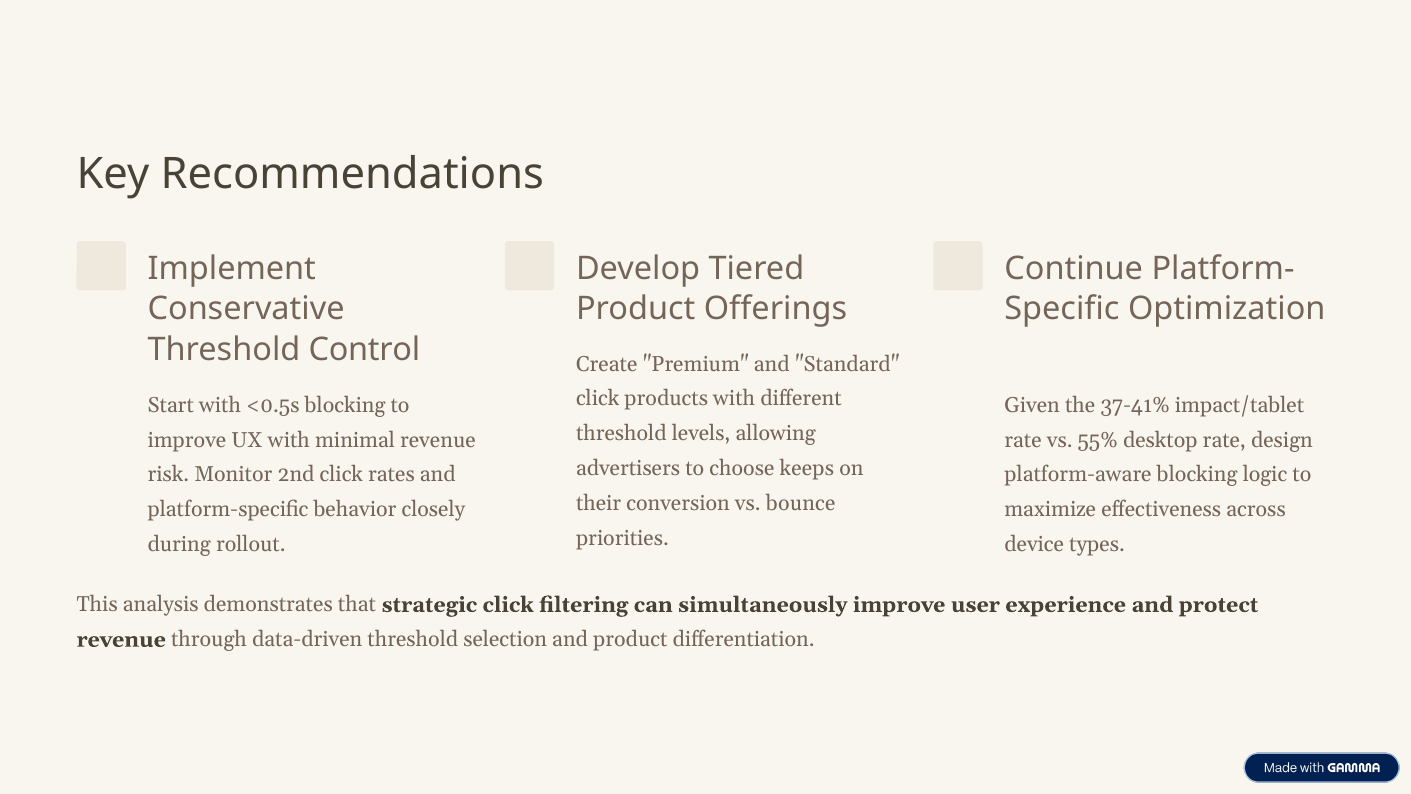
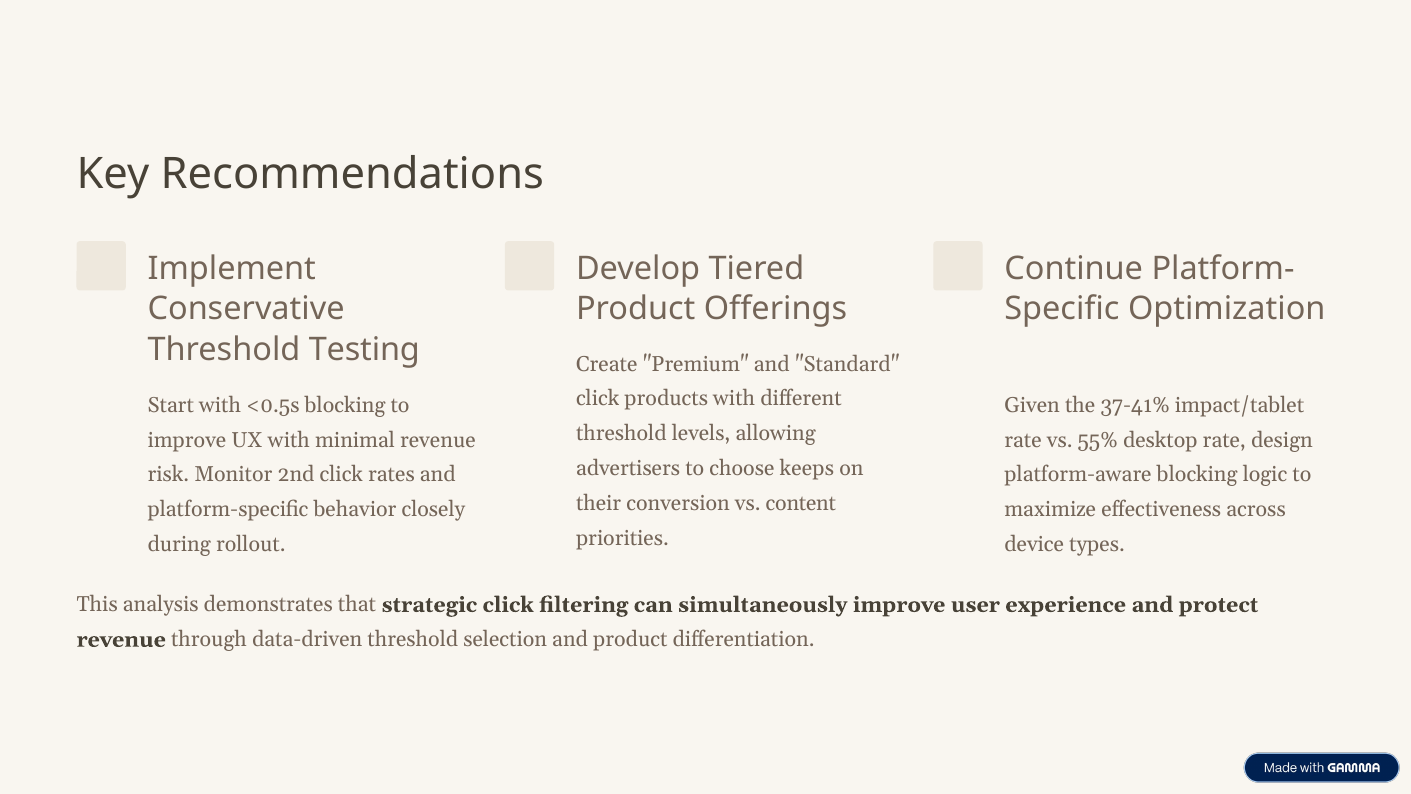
Control: Control -> Testing (364, 349)
bounce: bounce -> content (801, 503)
